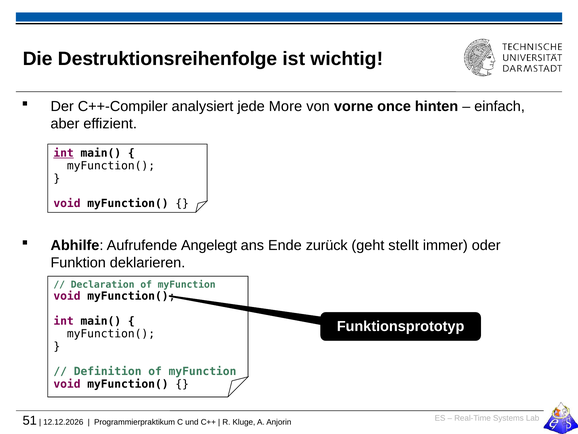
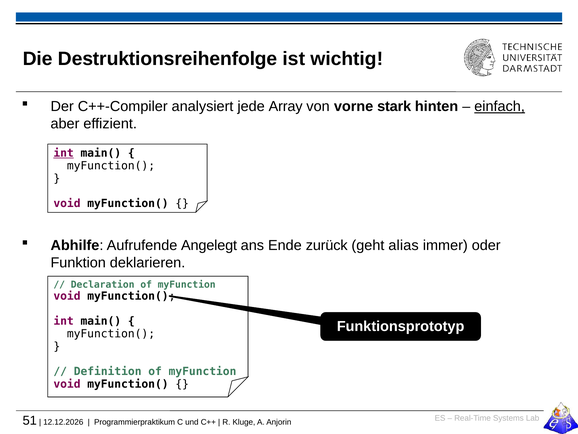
More: More -> Array (286, 106)
once: once -> stark (394, 106)
einfach underline: none -> present (500, 106)
stellt: stellt -> alias (404, 245)
